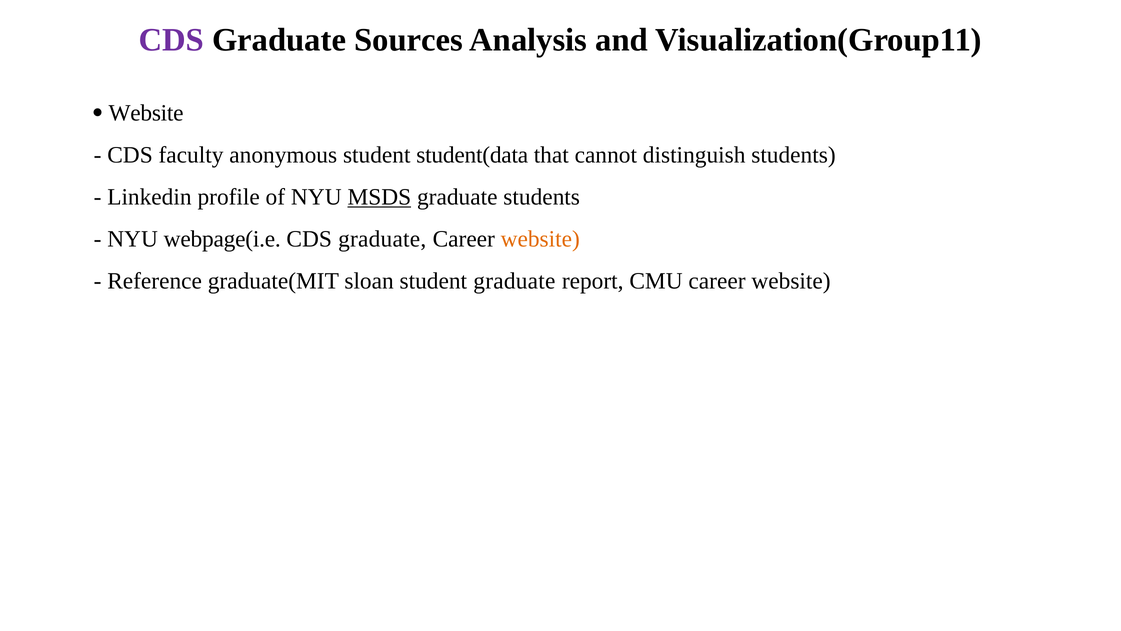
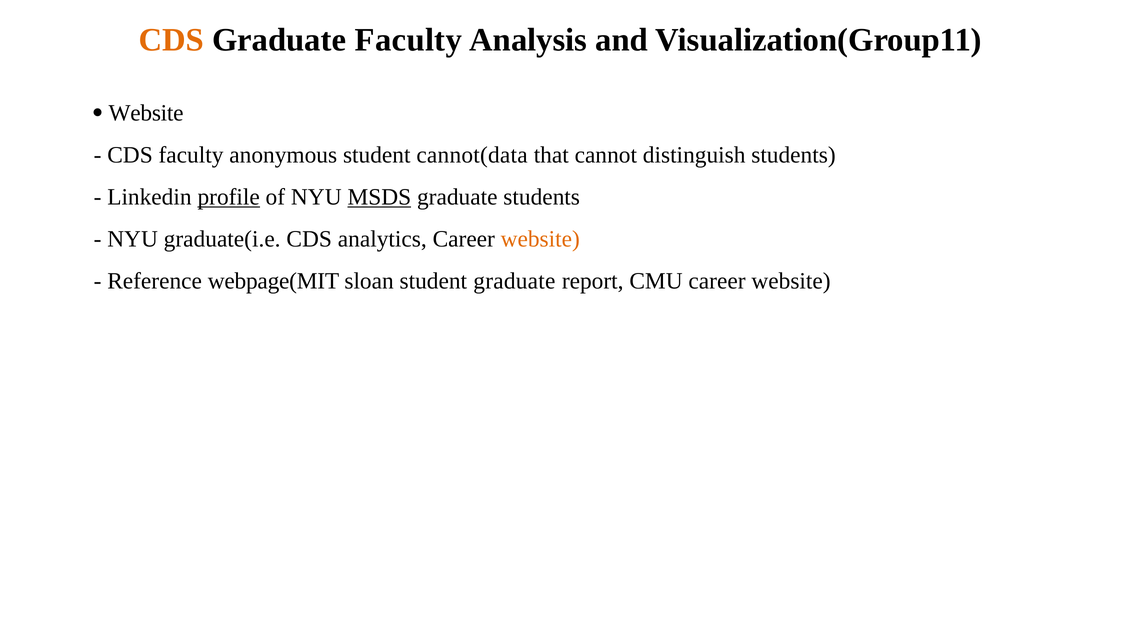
CDS colour: purple -> orange (171, 40)
Graduate Sources: Sources -> Faculty (408, 40)
student(data: student(data -> cannot(data (472, 155)
profile underline: none -> present (229, 197)
webpage(i.e: webpage(i.e -> graduate(i.e (222, 239)
graduate: graduate -> analytics (382, 239)
graduate(MIT: graduate(MIT -> webpage(MIT (273, 281)
